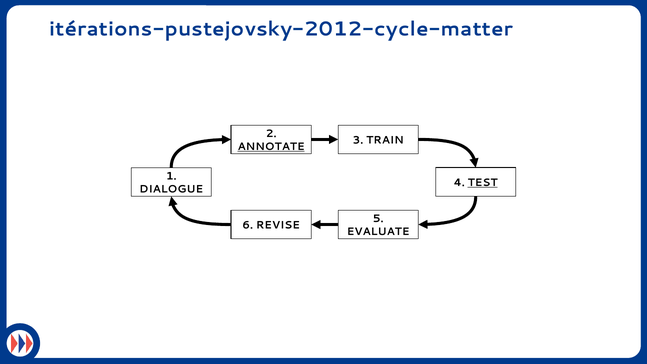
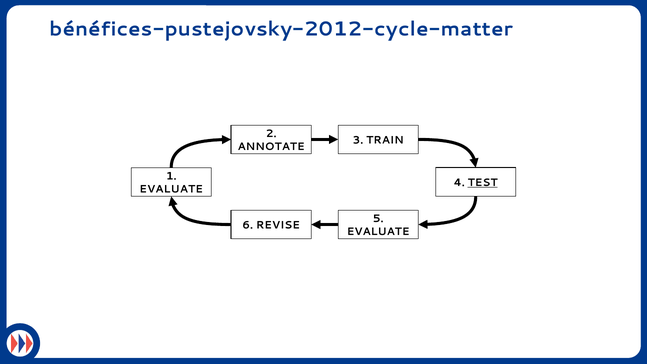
itérations-pustejovsky-2012-cycle-matter: itérations-pustejovsky-2012-cycle-matter -> bénéfices-pustejovsky-2012-cycle-matter (281, 29)
ANNOTATE underline: present -> none (271, 147)
DIALOGUE: DIALOGUE -> EVALUATE (171, 189)
